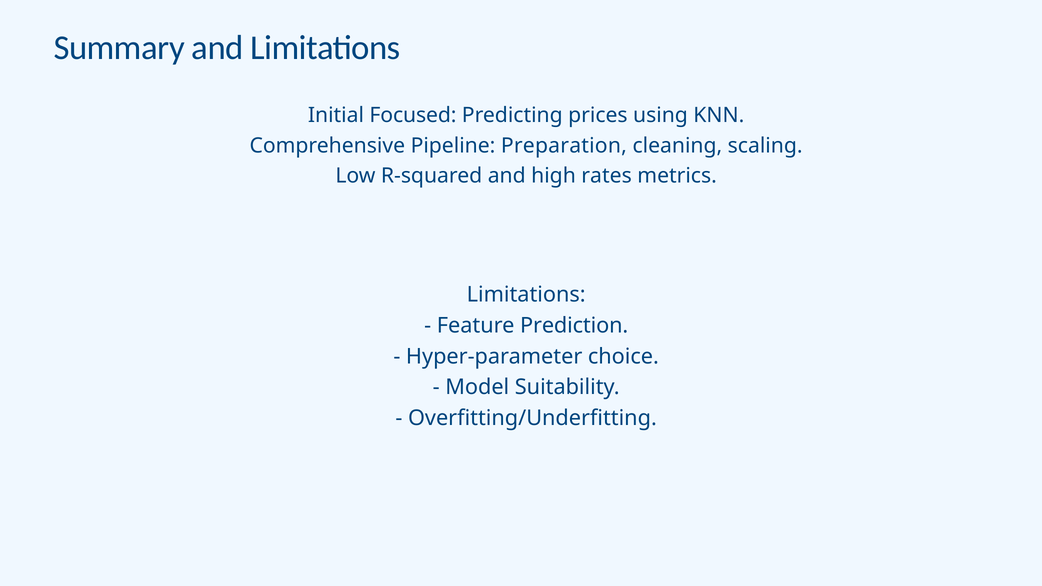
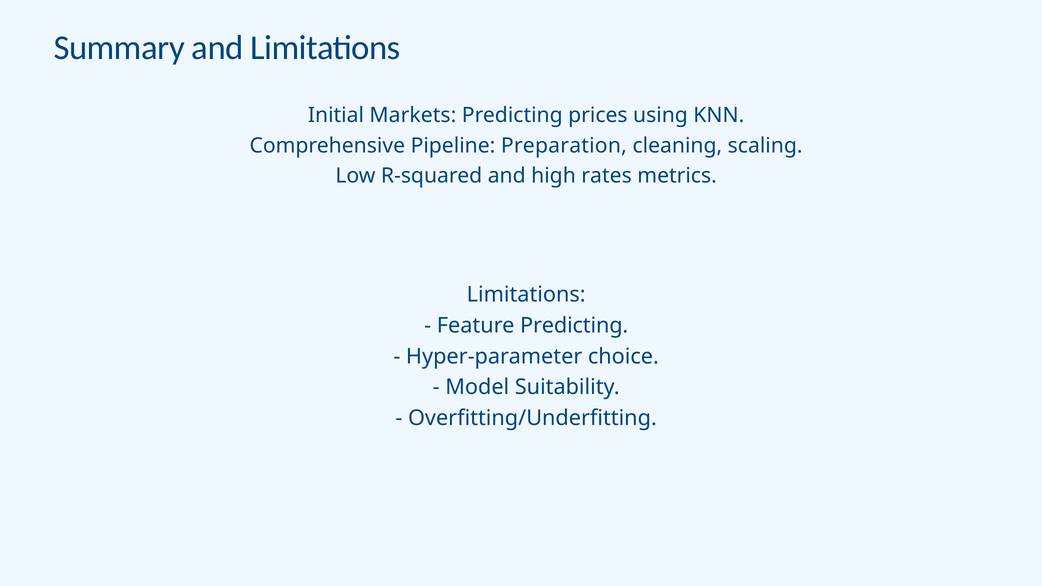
Focused: Focused -> Markets (413, 115)
Feature Prediction: Prediction -> Predicting (574, 326)
